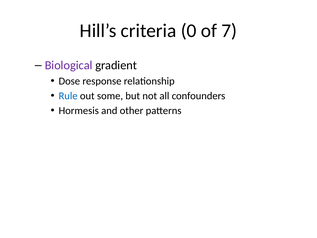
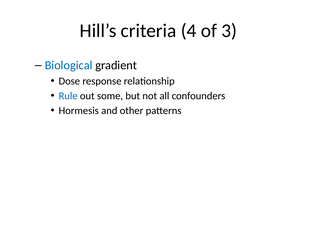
0: 0 -> 4 (189, 31)
7: 7 -> 3 (229, 31)
Biological colour: purple -> blue (69, 65)
